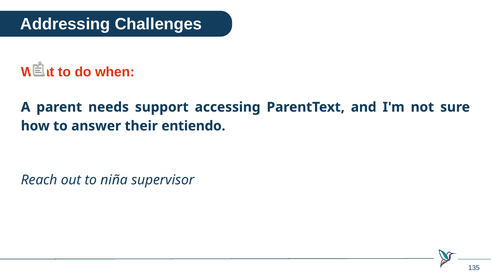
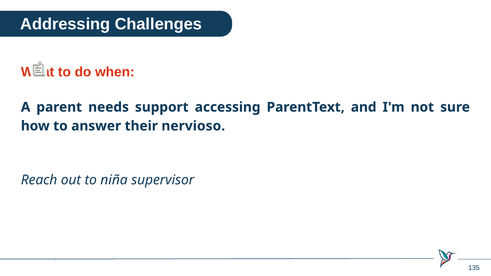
entiendo: entiendo -> nervioso (193, 126)
